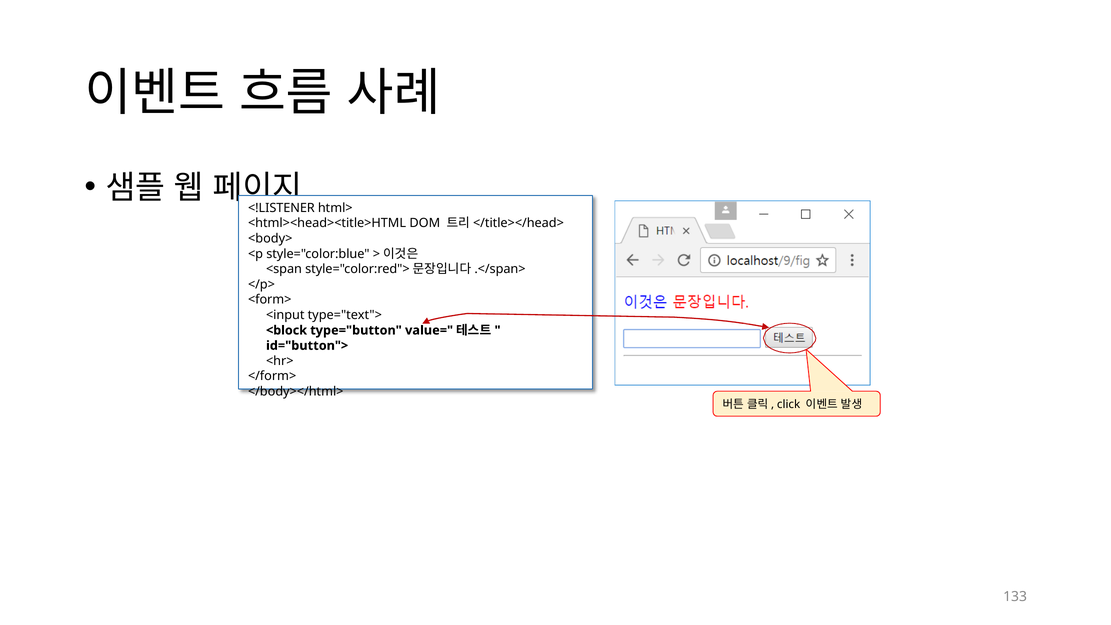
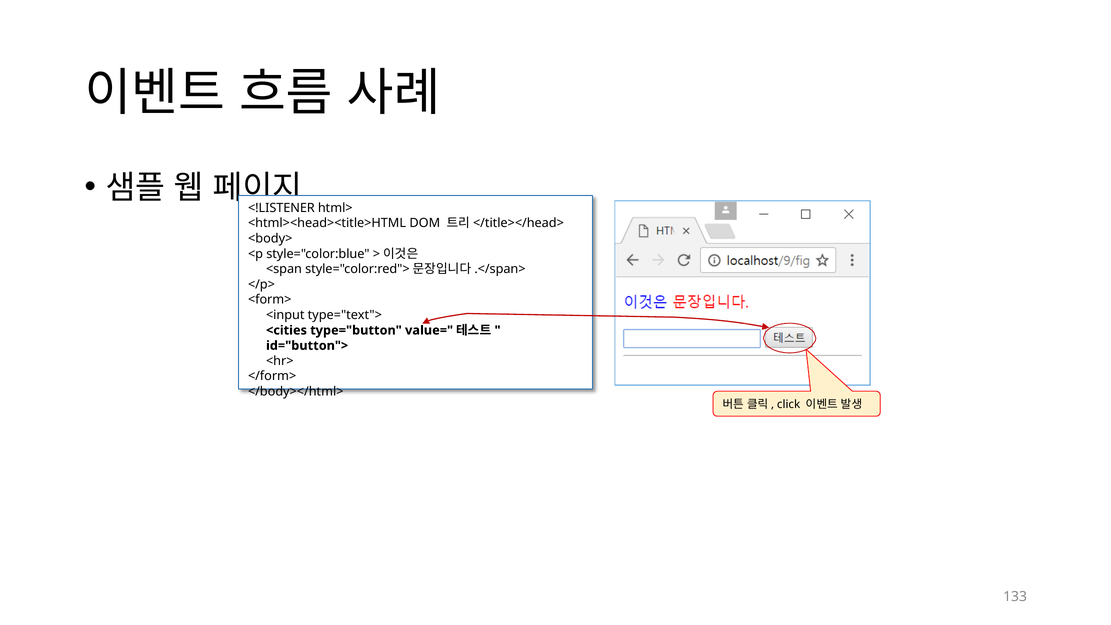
<block: <block -> <cities (286, 330)
